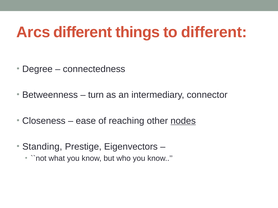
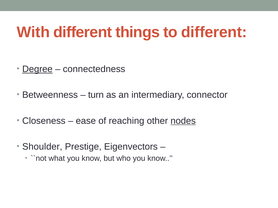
Arcs: Arcs -> With (33, 32)
Degree underline: none -> present (37, 69)
Standing: Standing -> Shoulder (42, 147)
